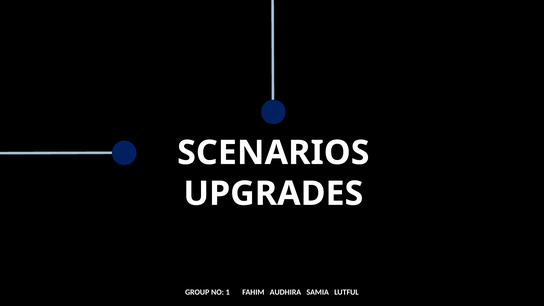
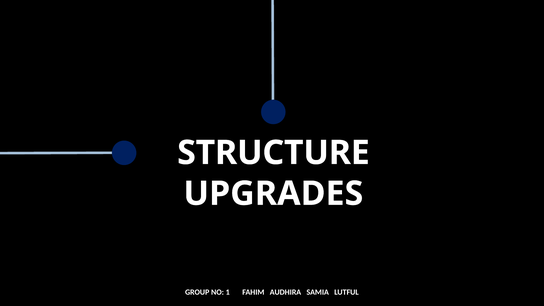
SCENARIOS: SCENARIOS -> STRUCTURE (273, 153)
